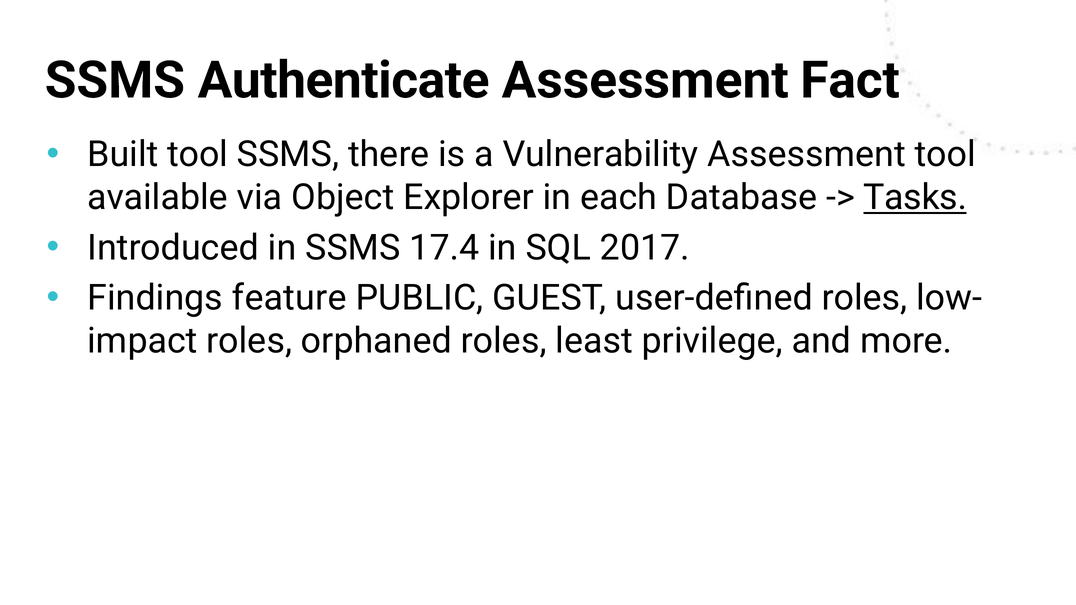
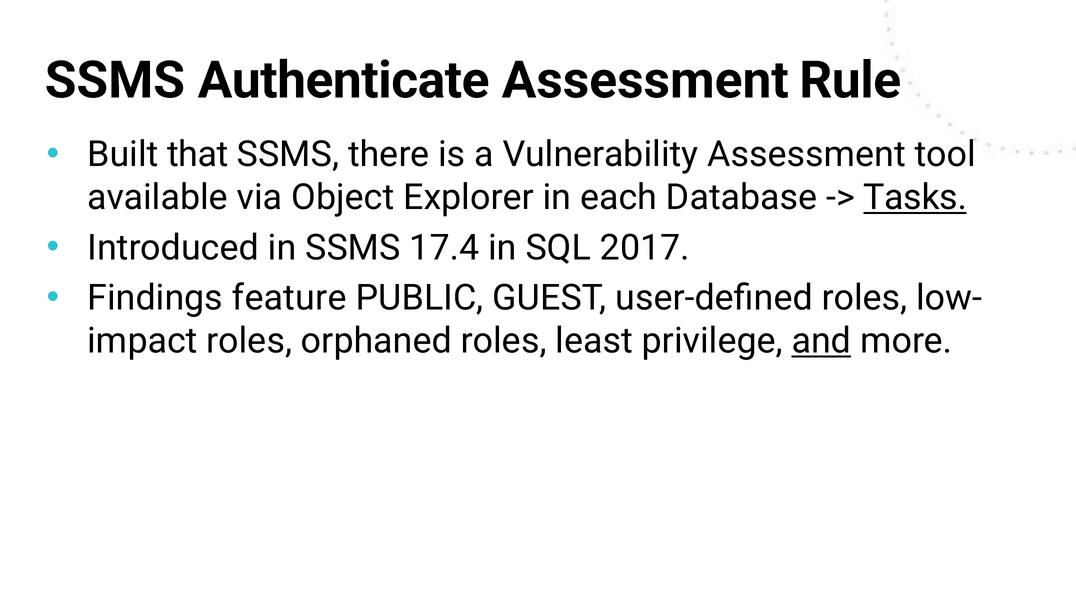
Fact: Fact -> Rule (850, 80)
Built tool: tool -> that (198, 155)
and underline: none -> present (821, 341)
